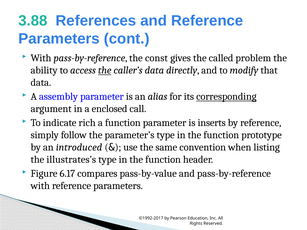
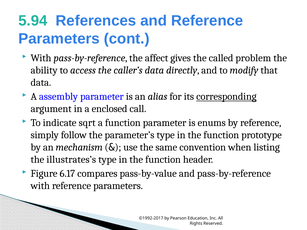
3.88: 3.88 -> 5.94 (33, 21)
const: const -> affect (157, 58)
the underline: present -> none (105, 70)
rich: rich -> sqrt (87, 123)
inserts: inserts -> enums (212, 123)
introduced: introduced -> mechanism (79, 147)
